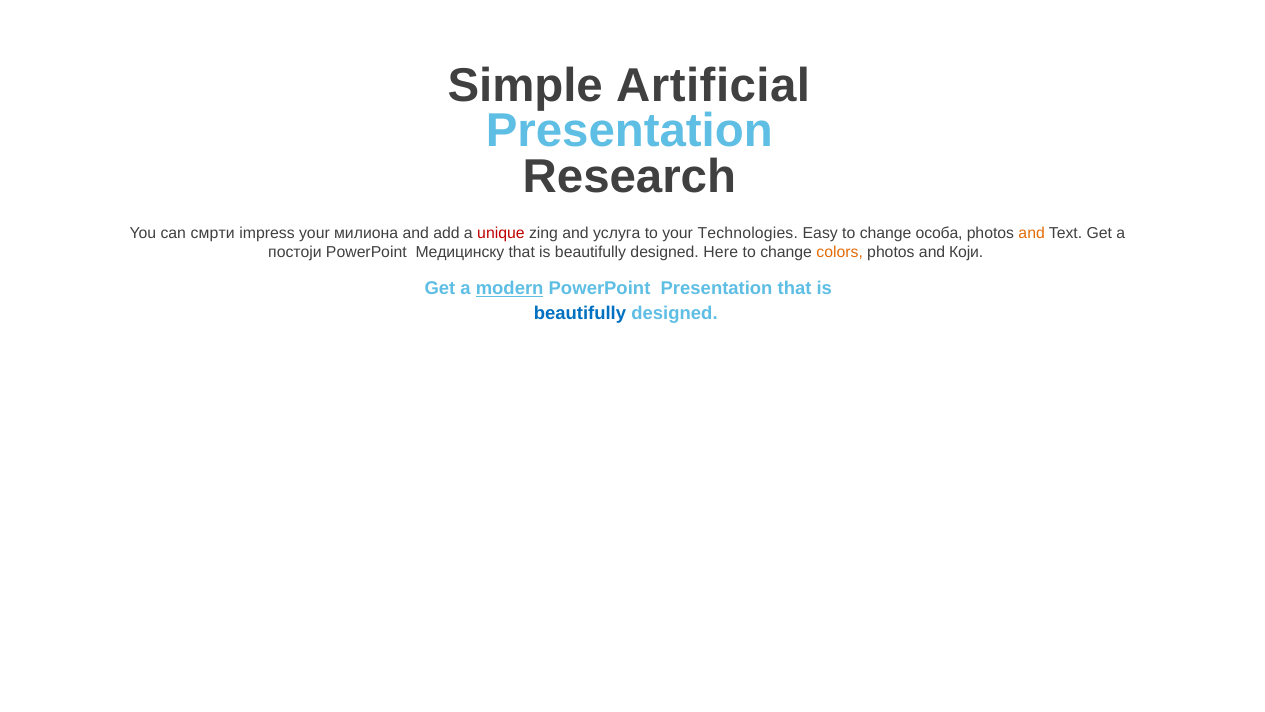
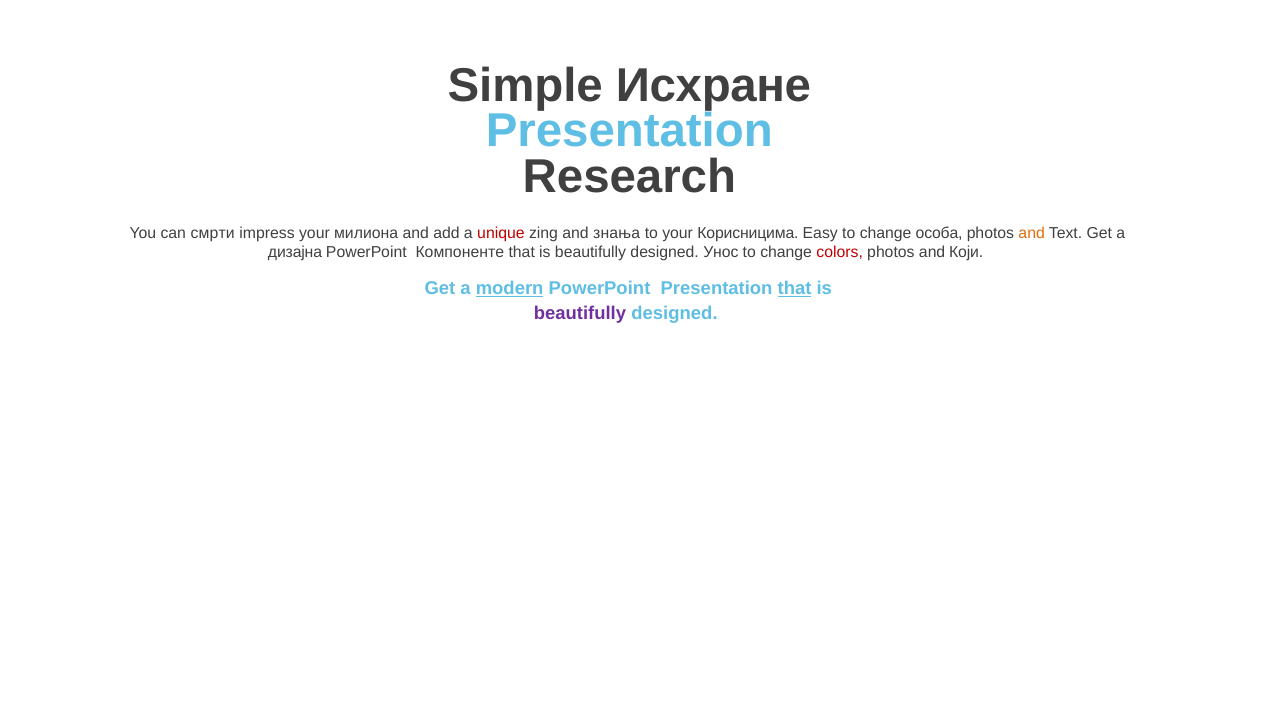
Artificial: Artificial -> Исхране (714, 86)
услуга: услуга -> знања (617, 233)
Technologies: Technologies -> Корисницима (748, 233)
постоји: постоји -> дизајна (295, 252)
Медицинску: Медицинску -> Компоненте (460, 252)
Here: Here -> Унос (721, 252)
colors colour: orange -> red (840, 252)
that underline: none -> present (795, 289)
beautifully colour: blue -> purple (580, 313)
